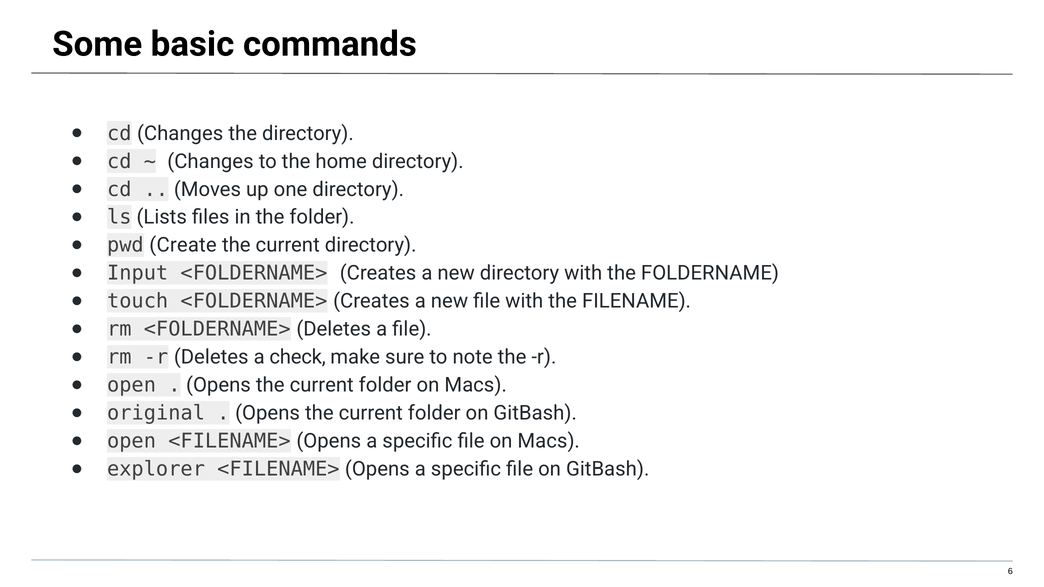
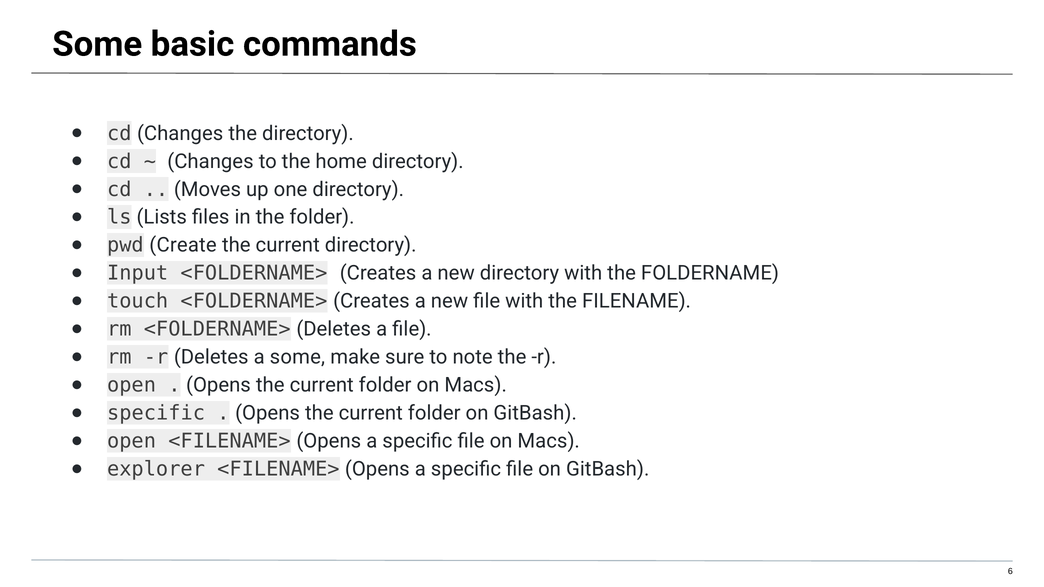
a check: check -> some (297, 357)
original: original -> specific (156, 413)
